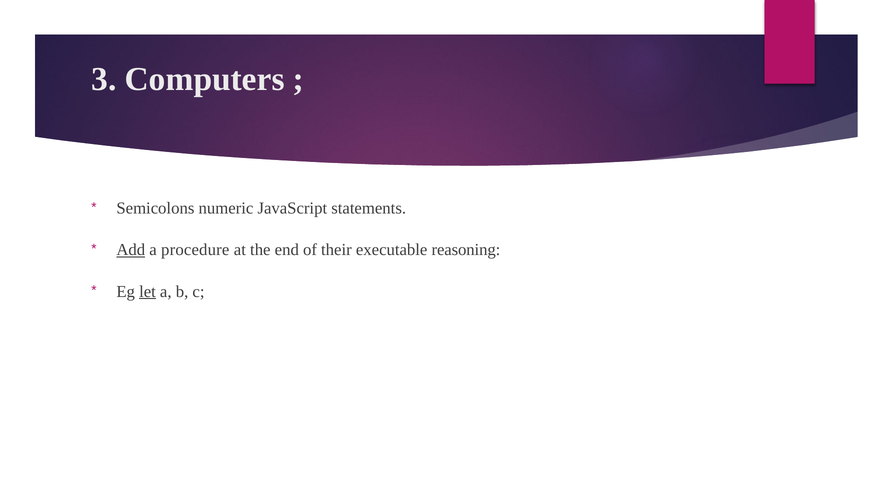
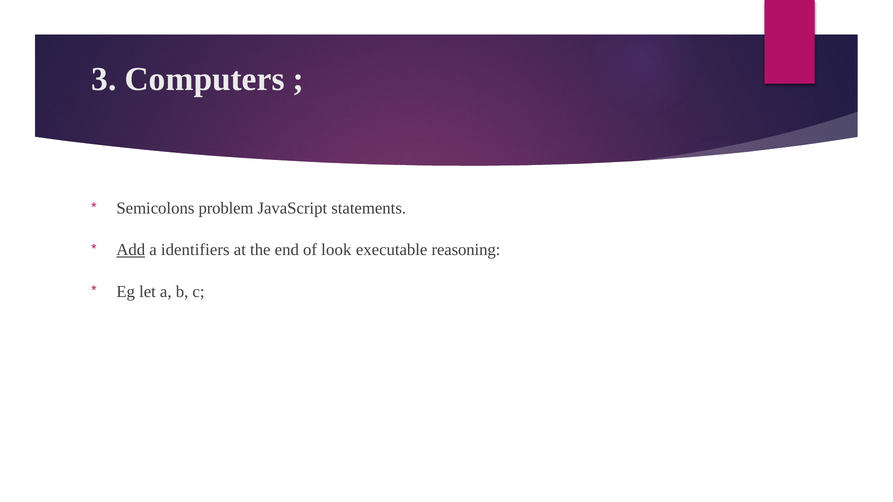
numeric: numeric -> problem (226, 208)
procedure: procedure -> identifiers (195, 250)
their: their -> look (336, 250)
let underline: present -> none (148, 292)
